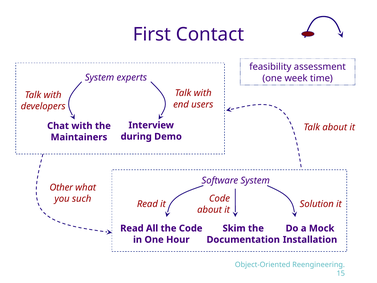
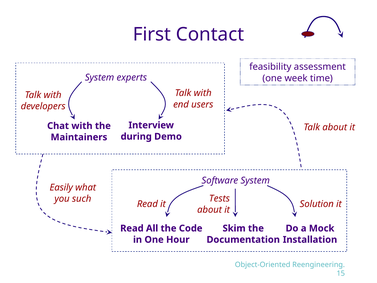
Other: Other -> Easily (61, 187)
Code: Code -> Tests (219, 198)
